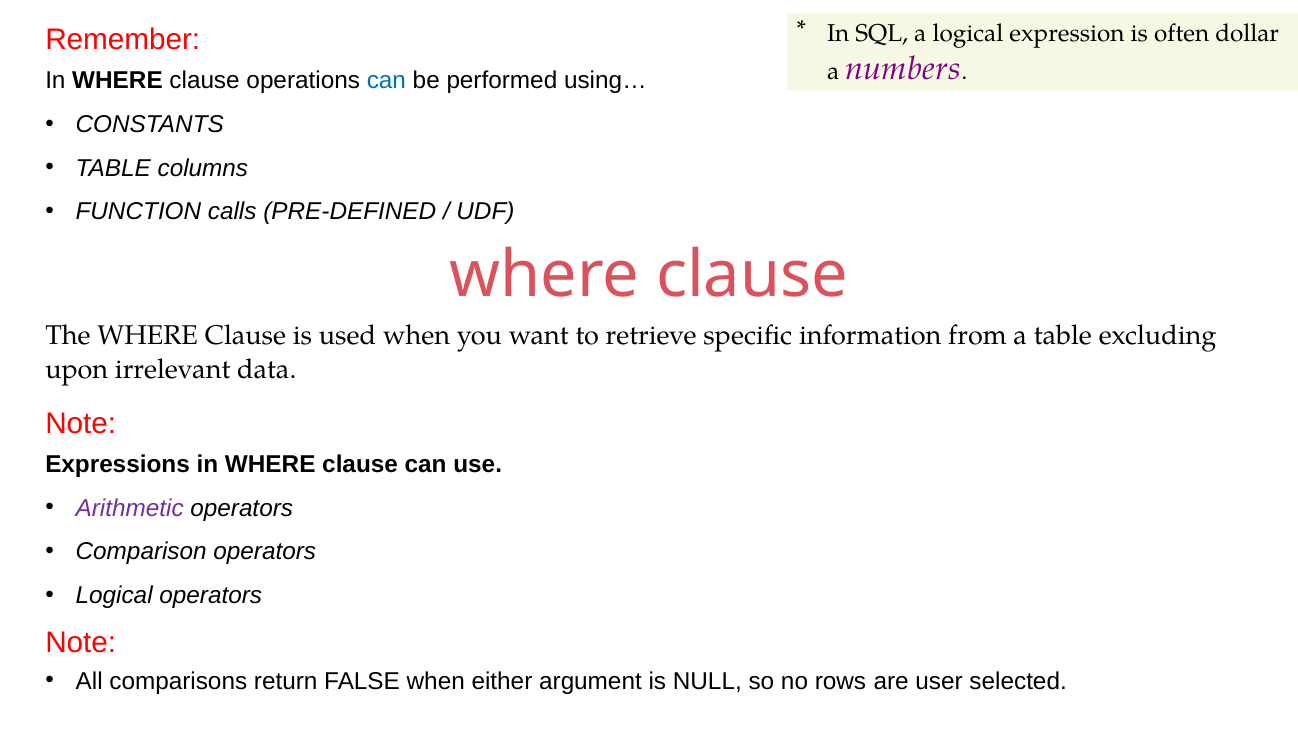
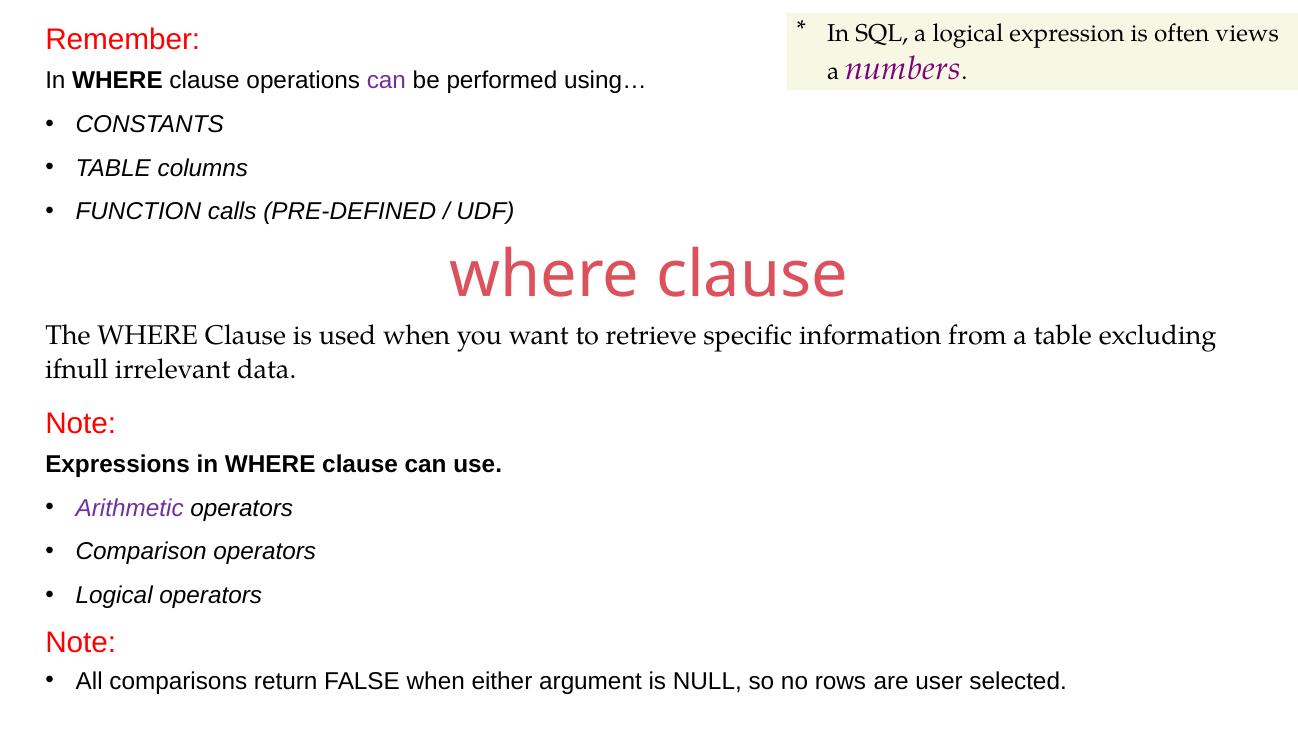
dollar: dollar -> views (1247, 34)
can colour: blue -> purple (386, 81)
upon: upon -> ifnull (77, 370)
